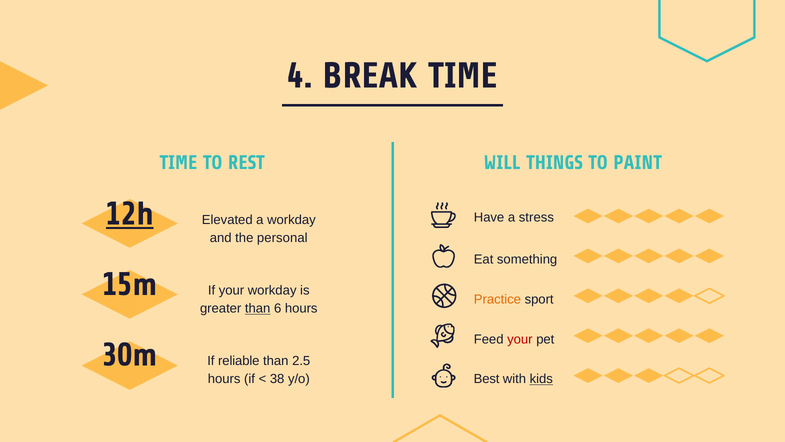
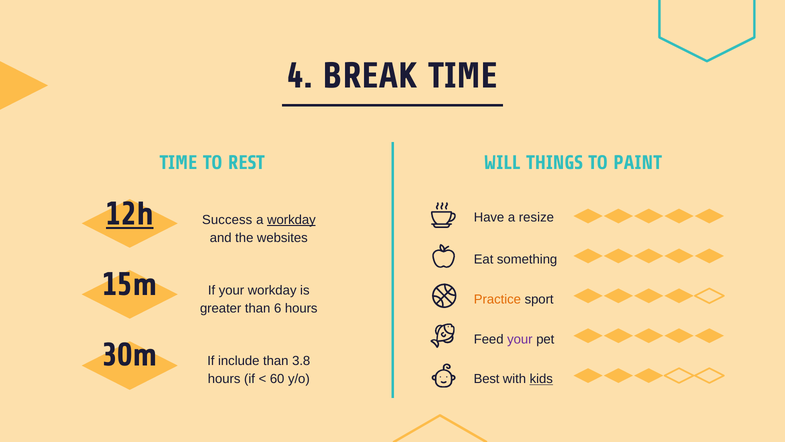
stress: stress -> resize (536, 217)
Elevated: Elevated -> Success (227, 220)
workday underline: none -> present (291, 220)
personal: personal -> websites (282, 238)
than underline: present -> none (258, 308)
your colour: red -> purple (520, 339)
reliable: reliable -> include (239, 361)
2.5: 2.5 -> 3.8 (301, 361)
38: 38 -> 60 (277, 379)
